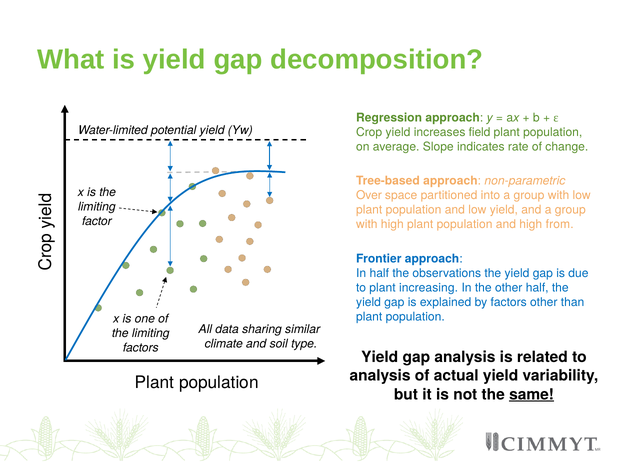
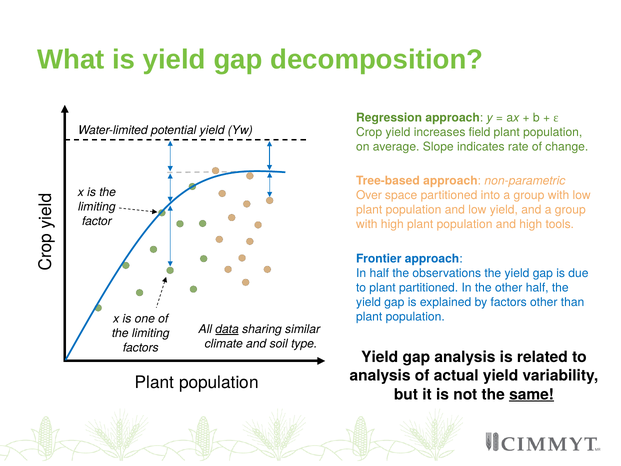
from: from -> tools (560, 224)
plant increasing: increasing -> partitioned (429, 288)
data underline: none -> present (227, 329)
